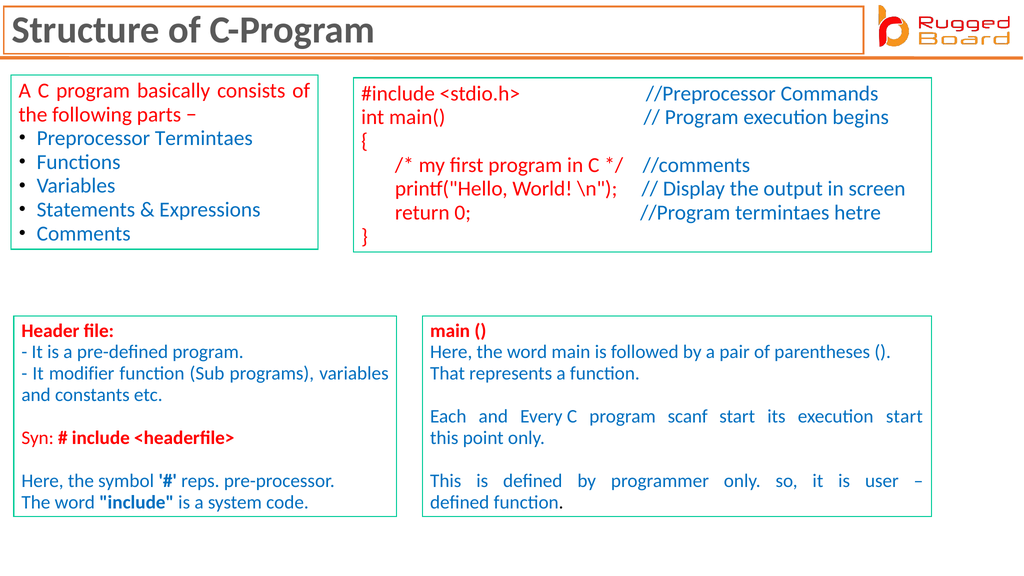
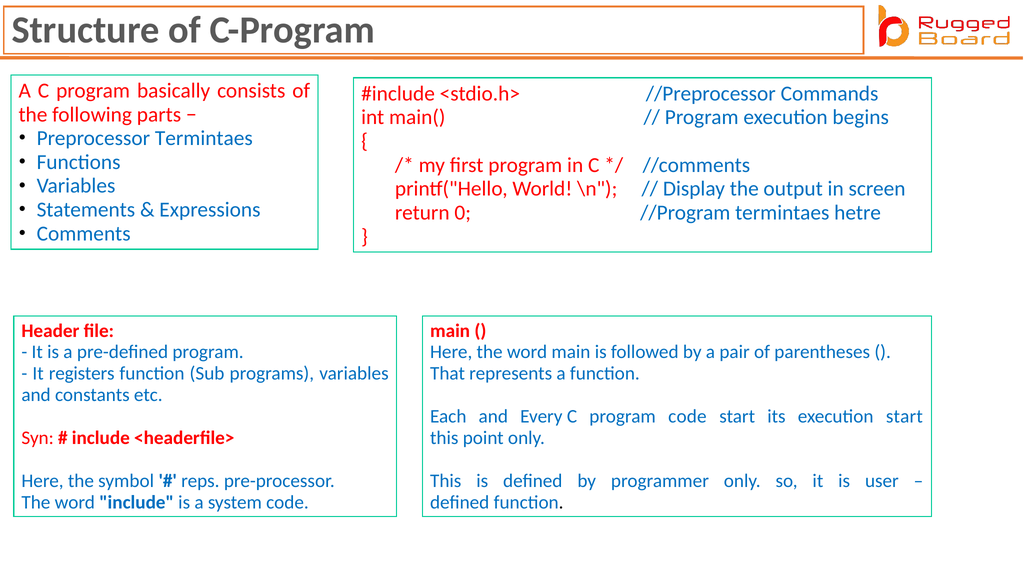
modifier: modifier -> registers (82, 374)
program scanf: scanf -> code (687, 416)
